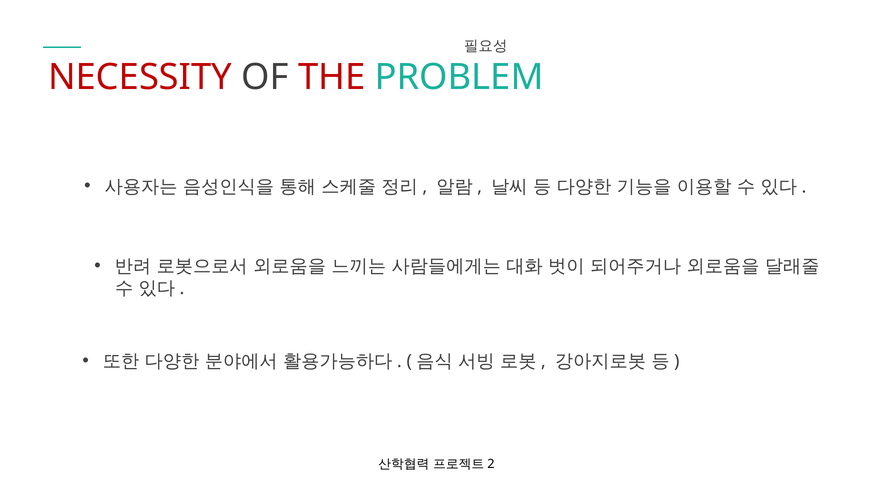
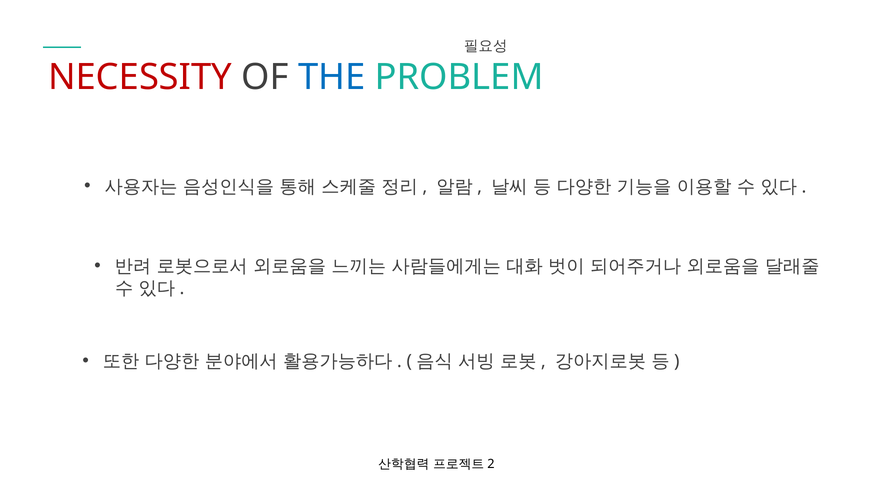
THE colour: red -> blue (332, 77)
